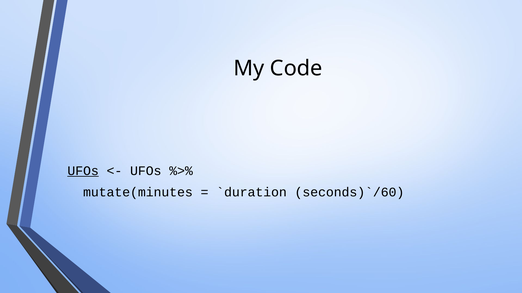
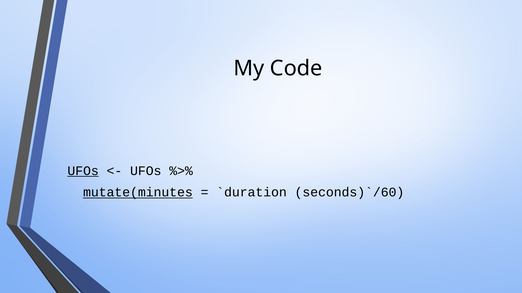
mutate(minutes underline: none -> present (138, 193)
